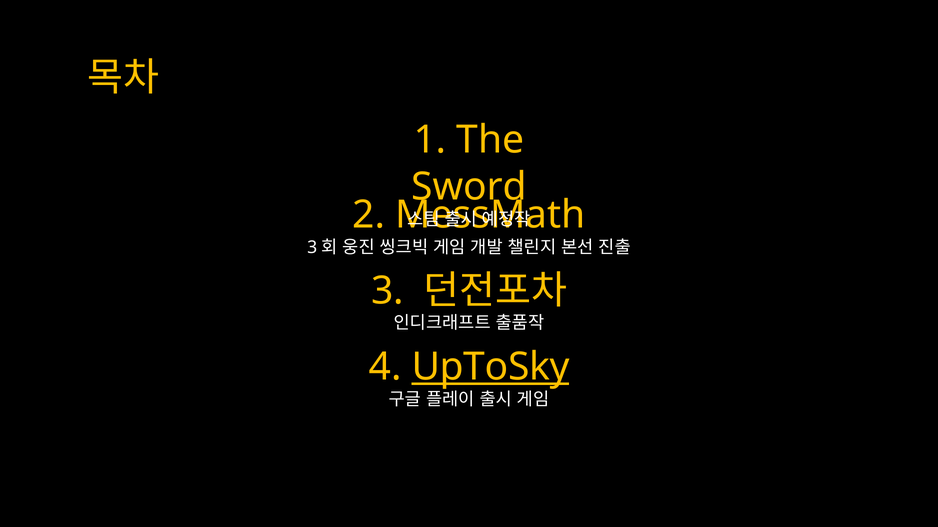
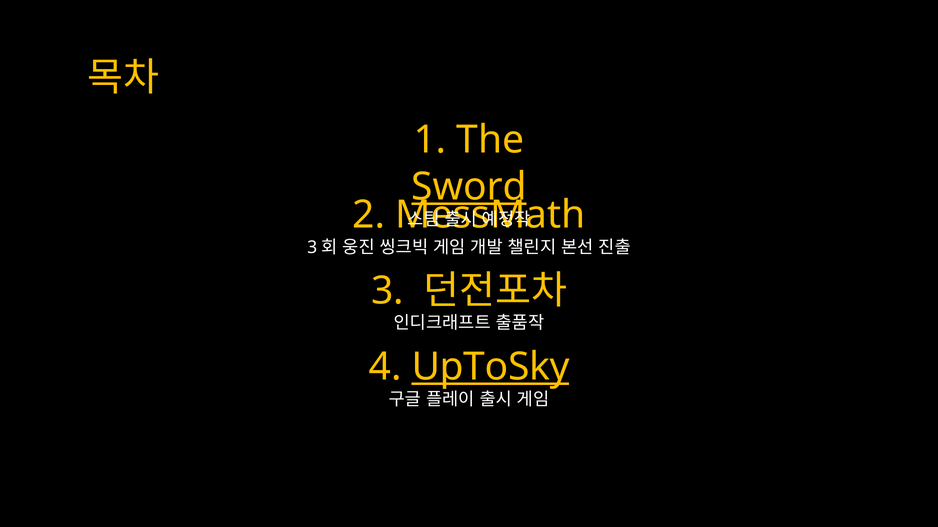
Sword underline: none -> present (469, 187)
